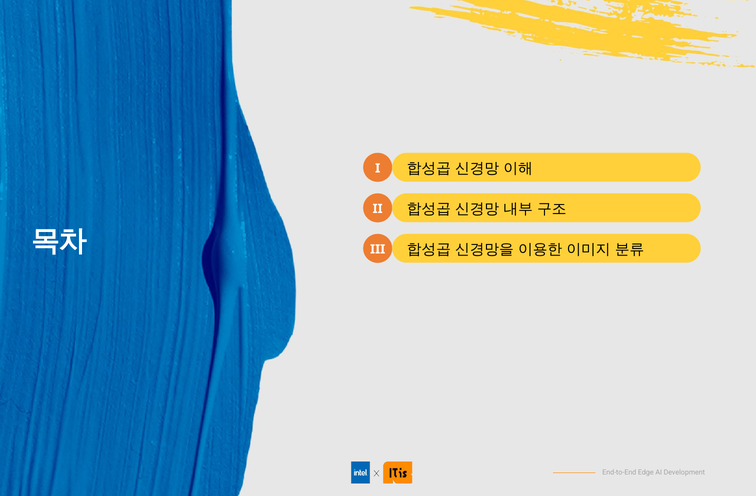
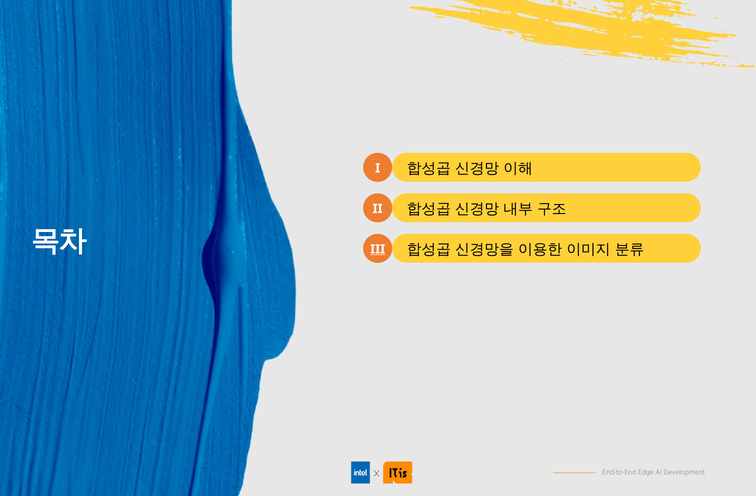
III underline: none -> present (378, 250)
